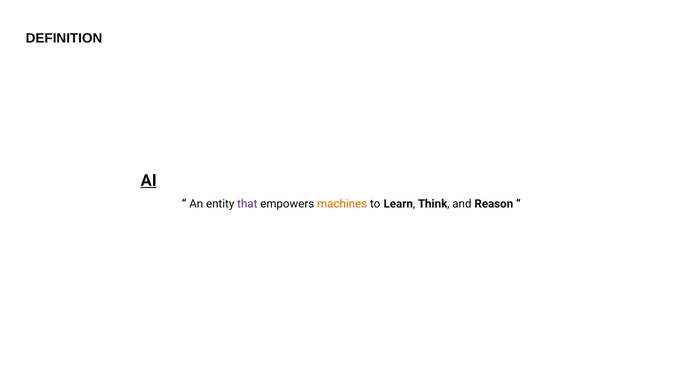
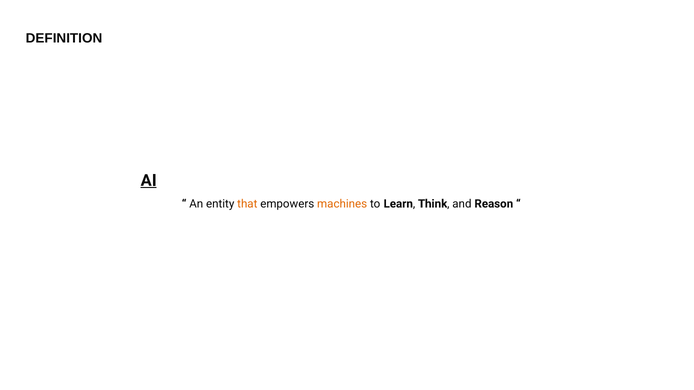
that colour: purple -> orange (247, 204)
